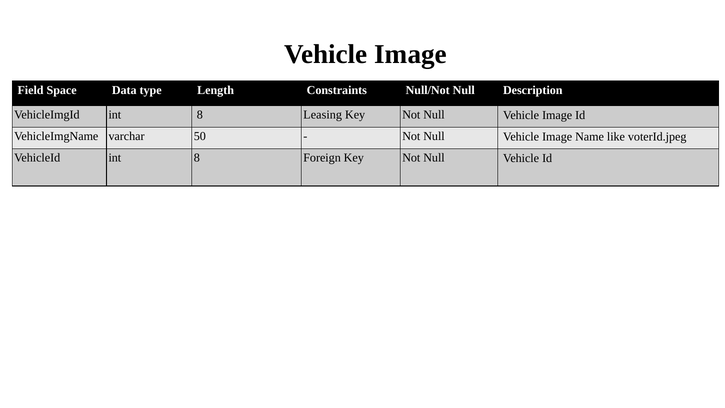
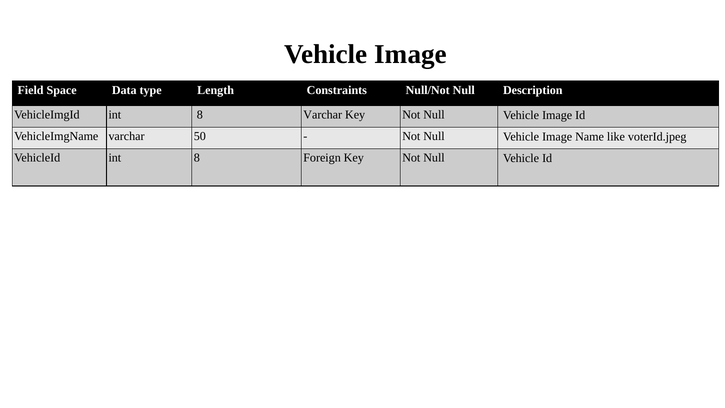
8 Leasing: Leasing -> Varchar (323, 114)
